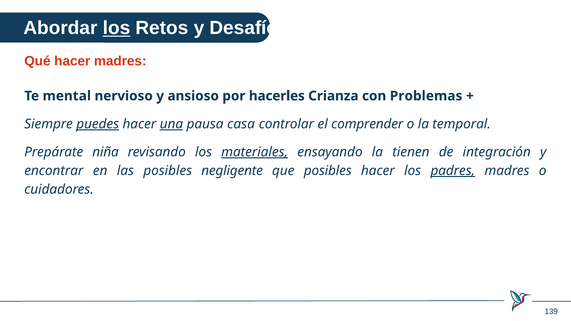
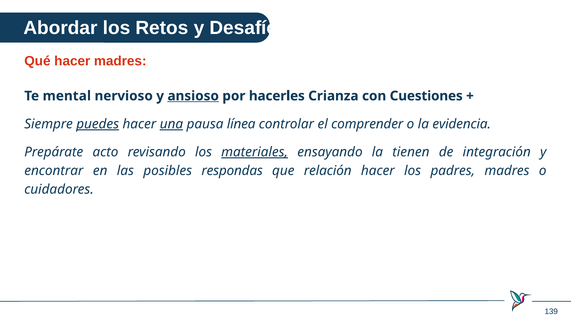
los underline: present -> none (117, 28)
ansioso underline: none -> present (193, 96)
Problemas: Problemas -> Cuestiones (426, 96)
casa: casa -> línea (241, 124)
temporal: temporal -> evidencia (462, 124)
niña: niña -> acto (105, 152)
negligente: negligente -> respondas (232, 171)
que posibles: posibles -> relación (328, 171)
padres underline: present -> none (453, 171)
